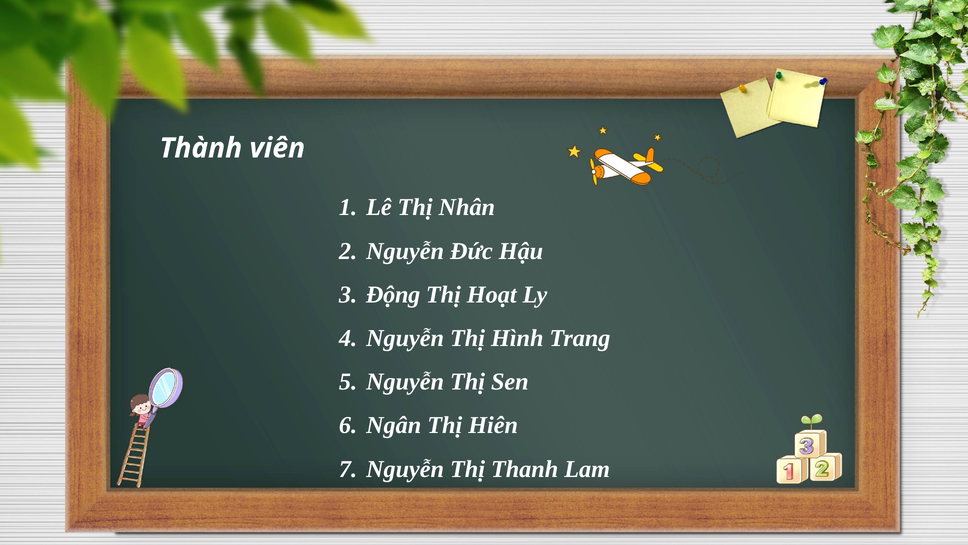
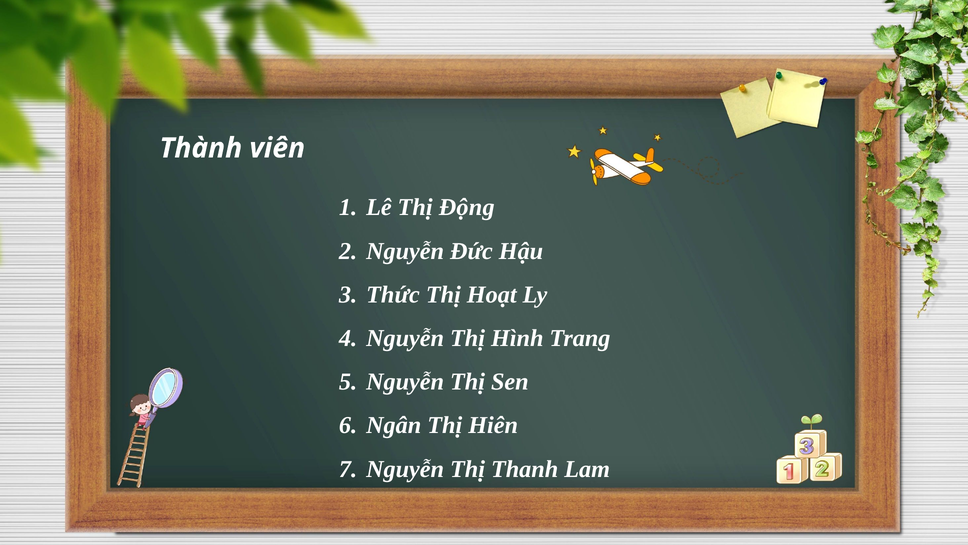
Nhân: Nhân -> Động (467, 207)
Động: Động -> Thức (393, 294)
